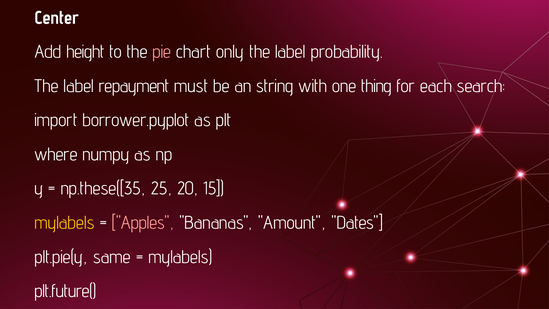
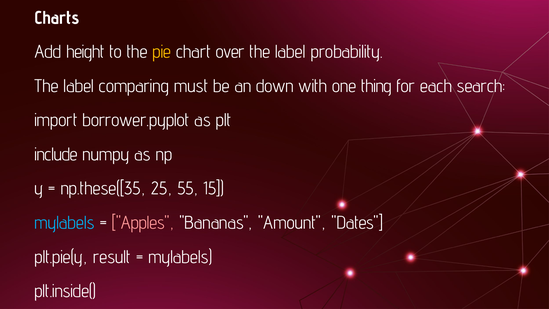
Center: Center -> Charts (57, 18)
pie colour: pink -> yellow (162, 52)
only: only -> over (230, 52)
repayment: repayment -> comparing (134, 86)
string: string -> down (275, 86)
where: where -> include (56, 154)
20: 20 -> 55 (188, 189)
mylabels colour: yellow -> light blue (64, 223)
same: same -> result (112, 257)
plt.future(: plt.future( -> plt.inside( (65, 291)
